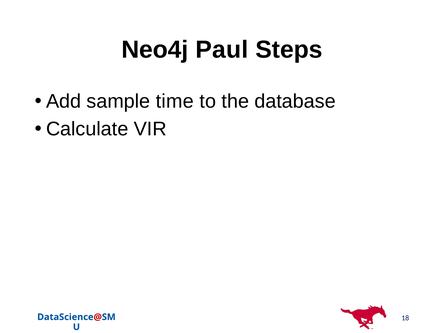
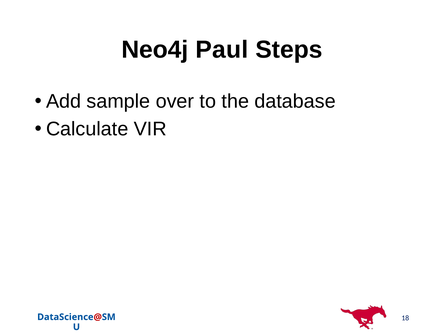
time: time -> over (175, 101)
